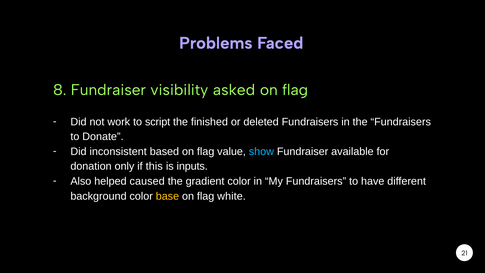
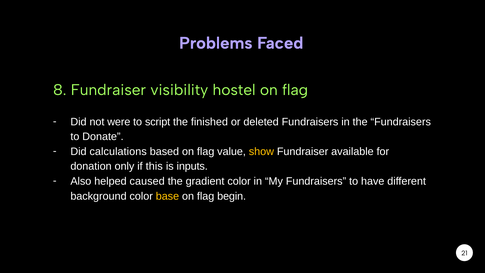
asked: asked -> hostel (234, 90)
work: work -> were (119, 122)
inconsistent: inconsistent -> calculations (118, 151)
show colour: light blue -> yellow (261, 151)
white: white -> begin (232, 196)
